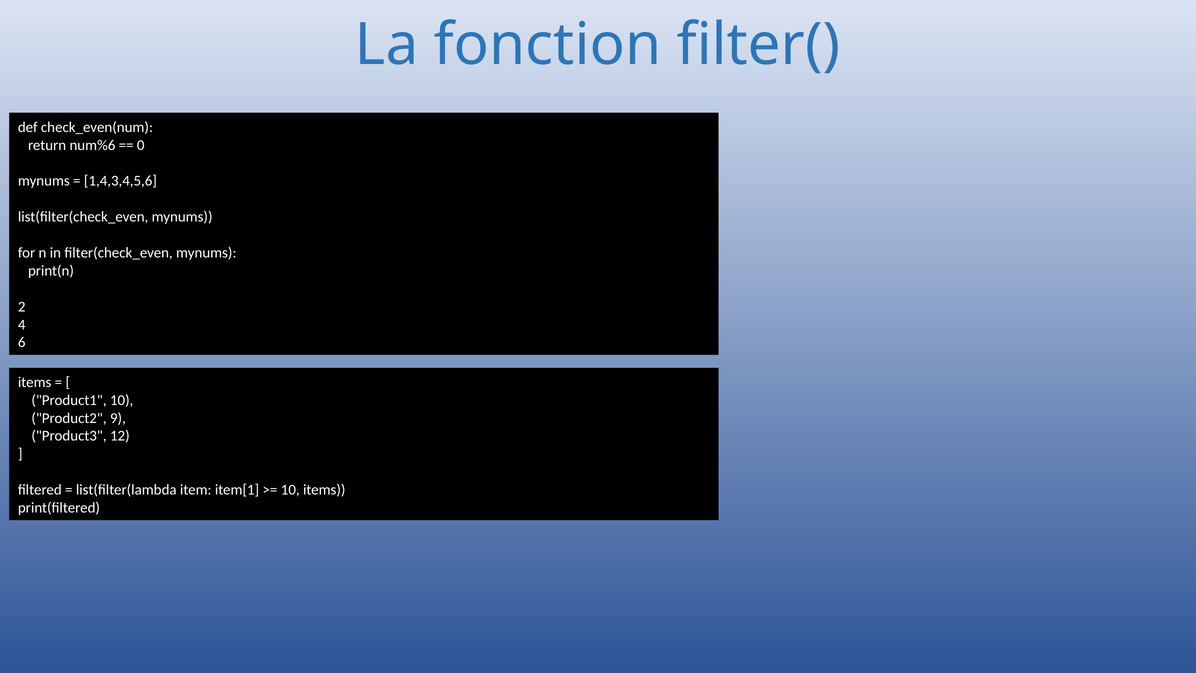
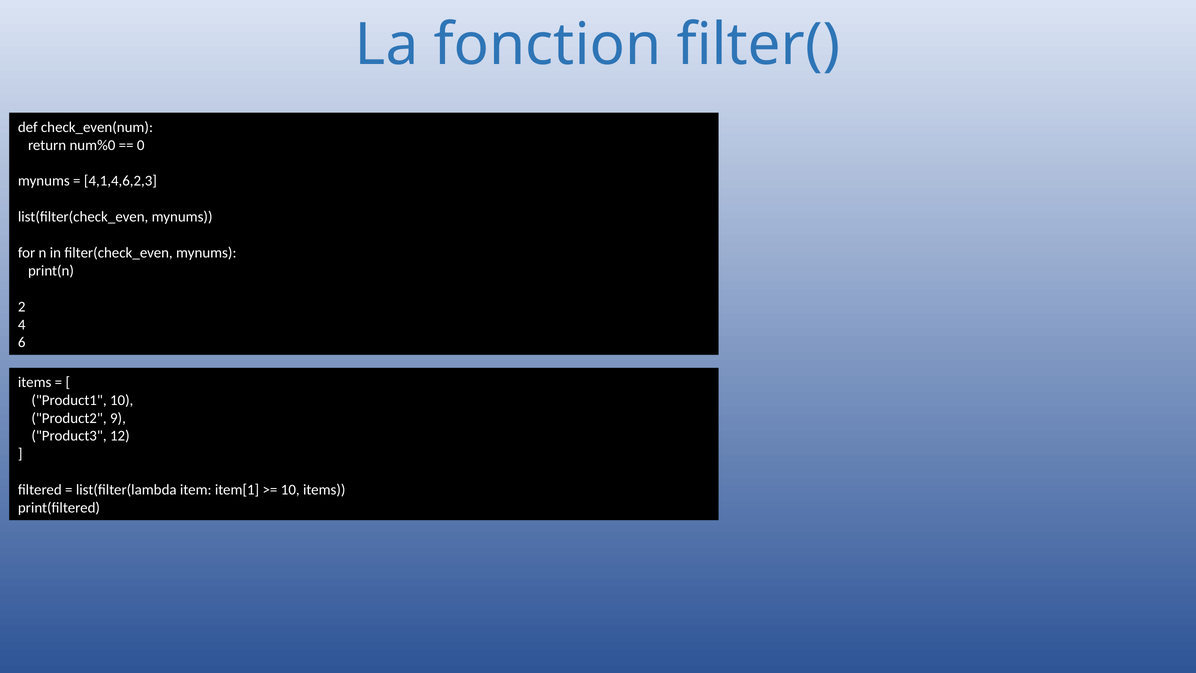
num%6: num%6 -> num%0 (92, 145)
1,4,3,4,5,6: 1,4,3,4,5,6 -> 4,1,4,6,2,3 (120, 181)
